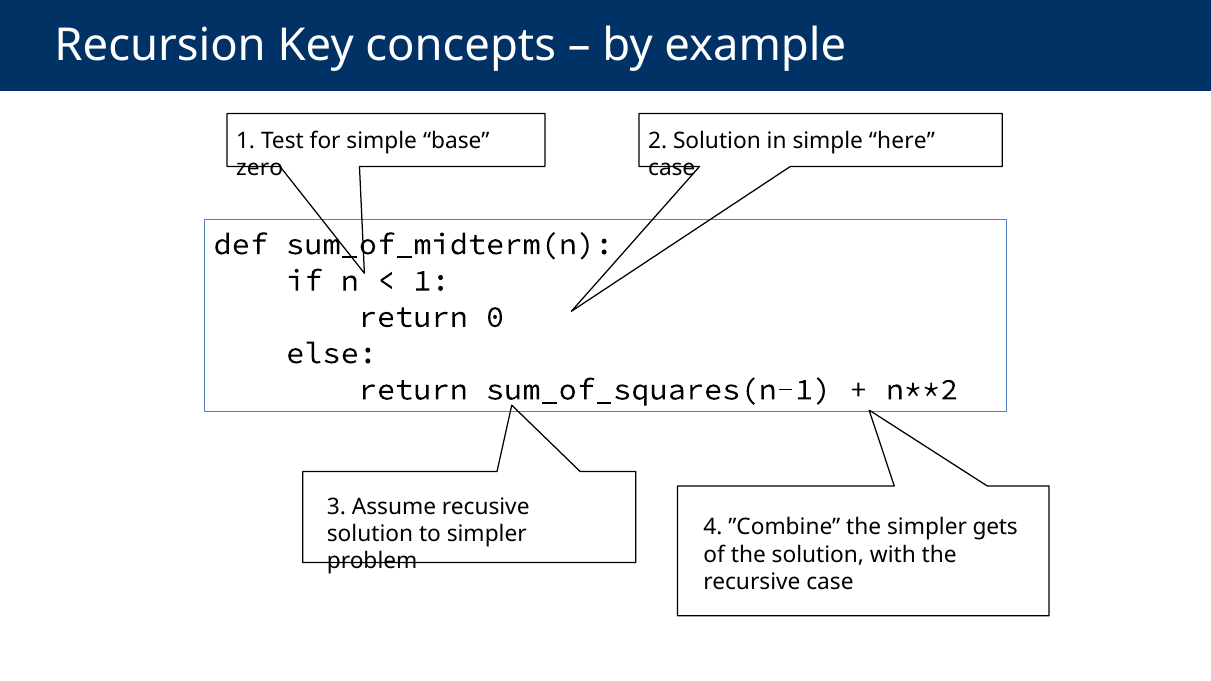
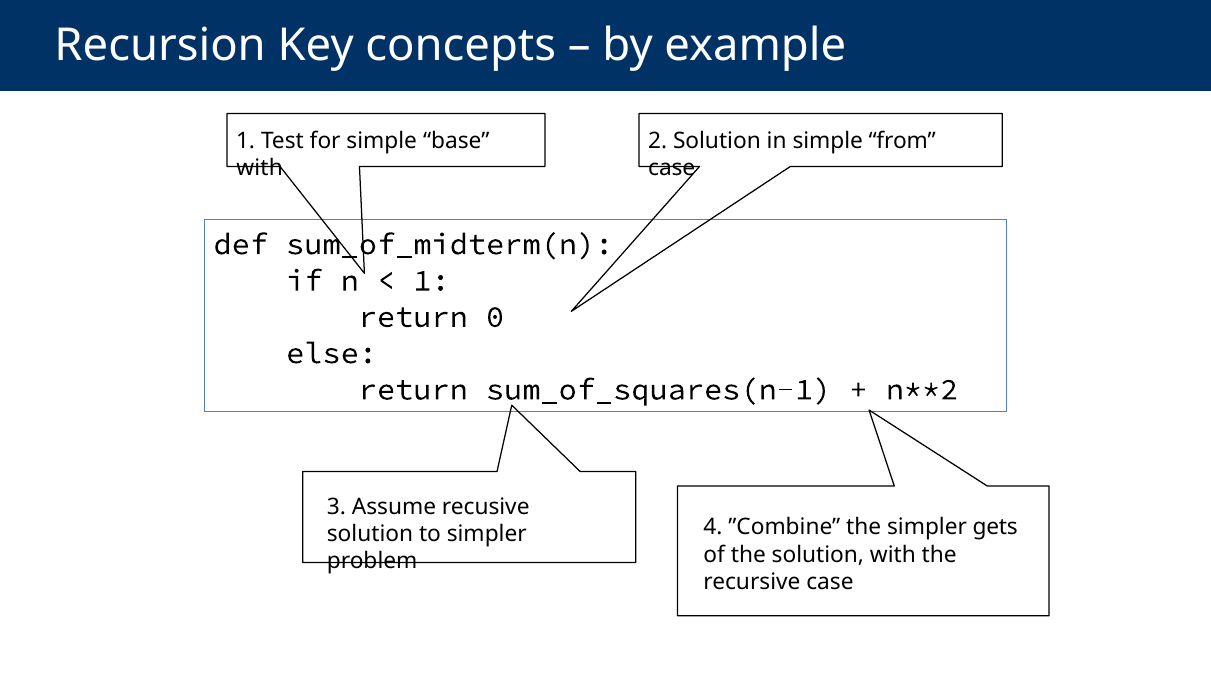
here: here -> from (902, 141)
zero: zero -> with (260, 168)
